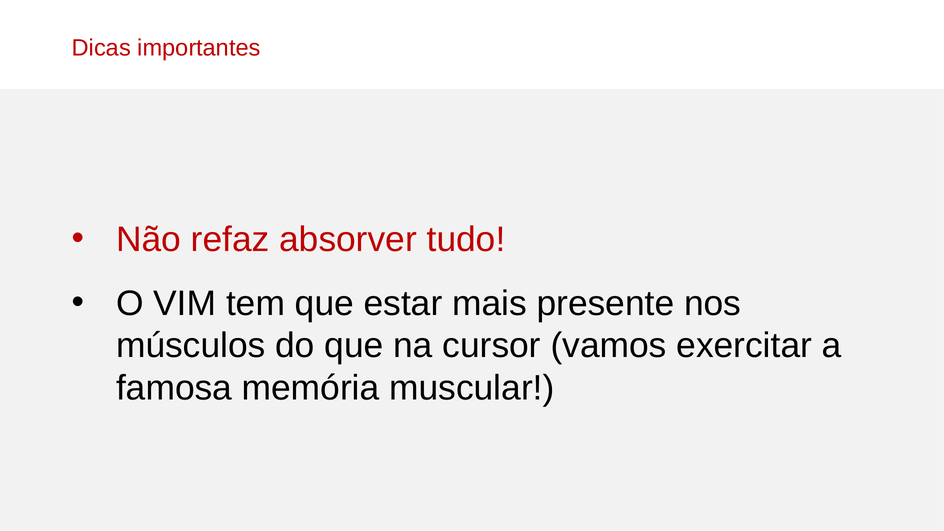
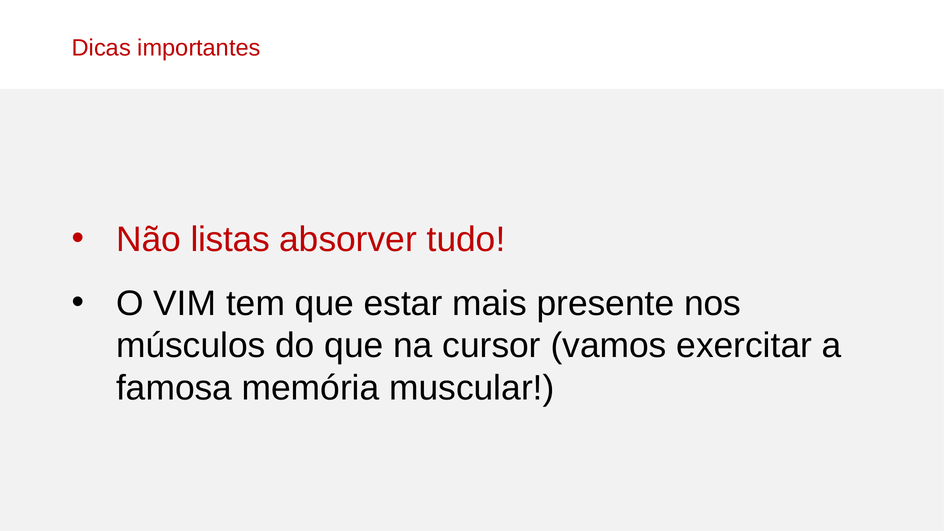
refaz: refaz -> listas (230, 240)
